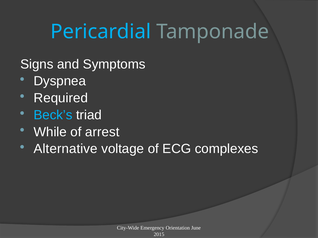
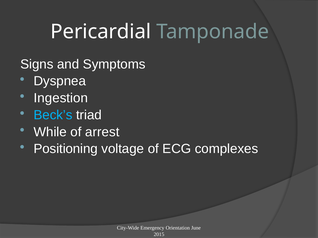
Pericardial colour: light blue -> white (101, 32)
Required: Required -> Ingestion (61, 98)
Alternative: Alternative -> Positioning (66, 149)
